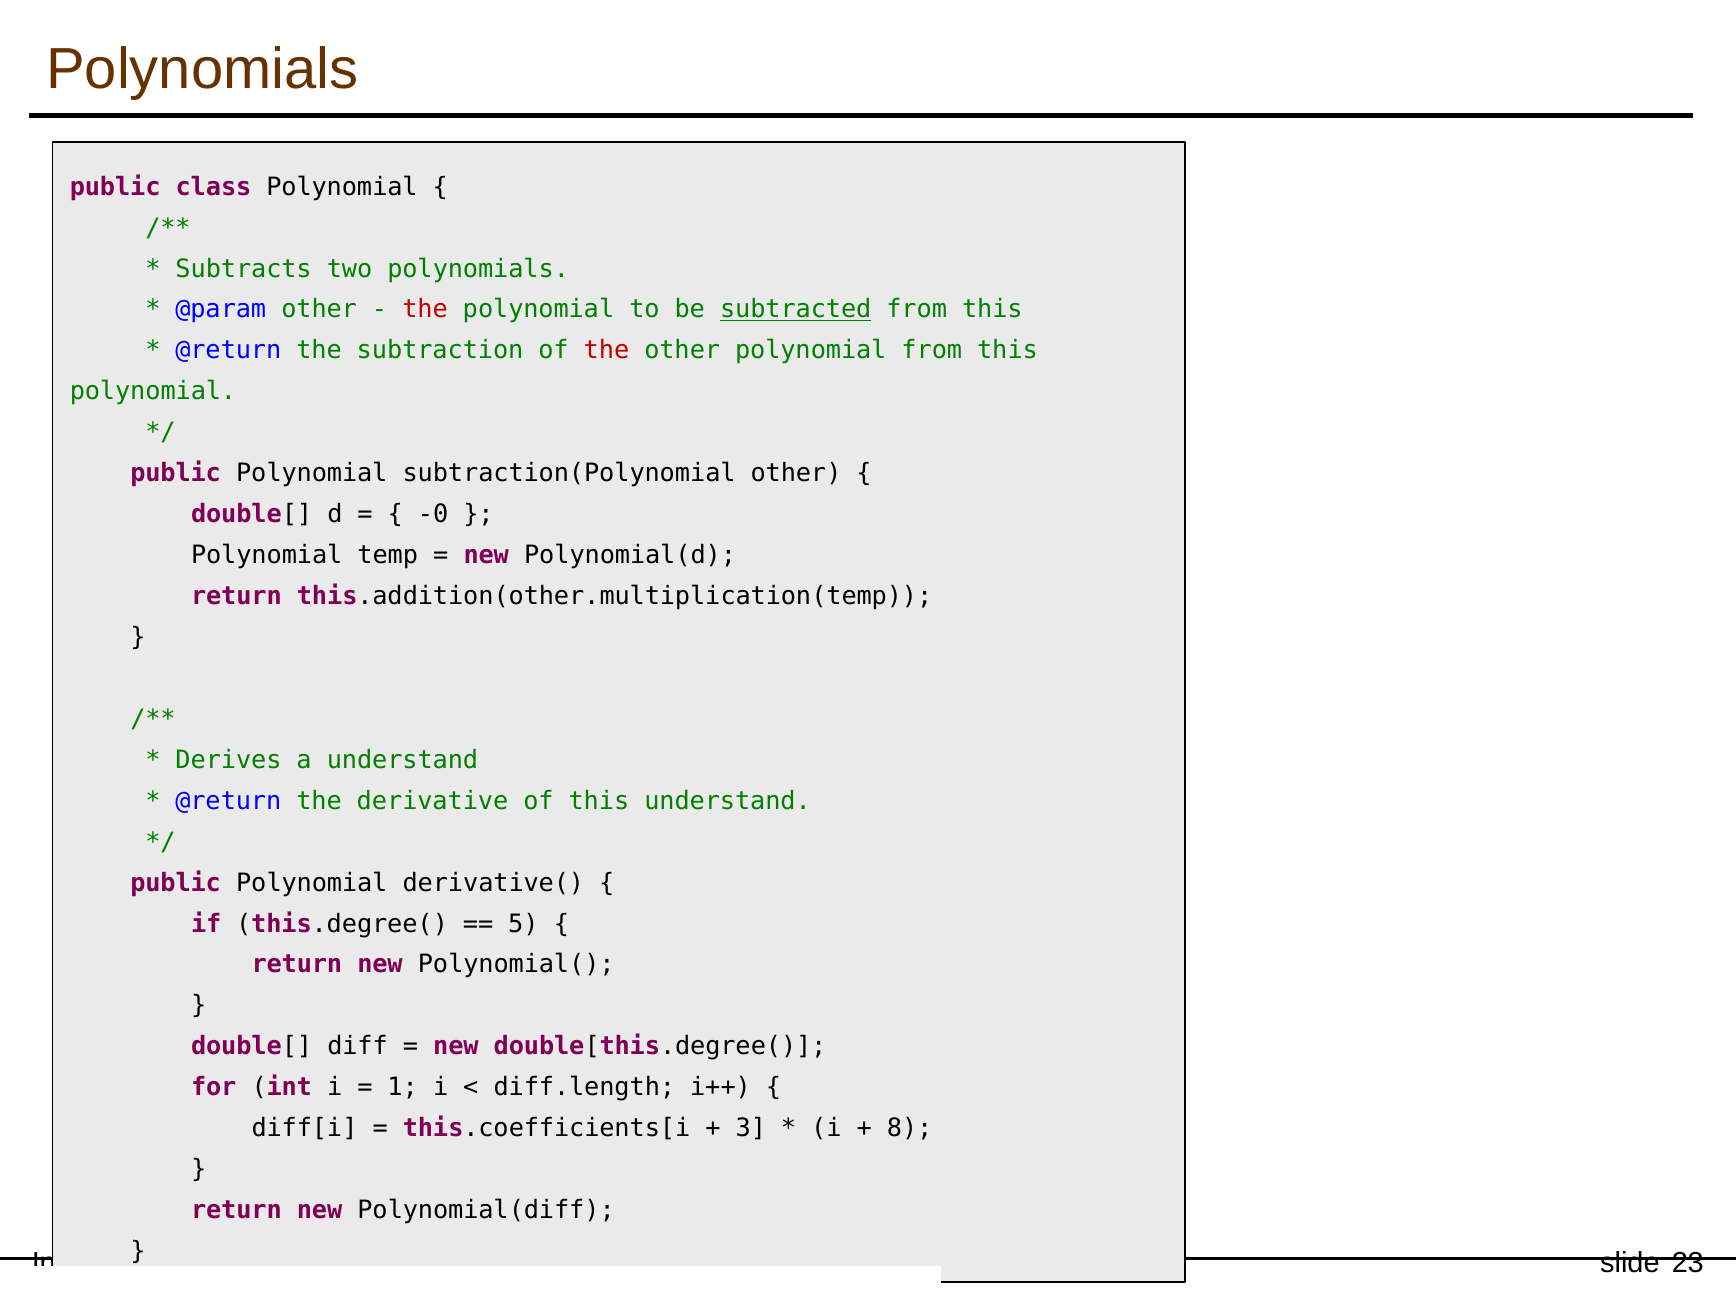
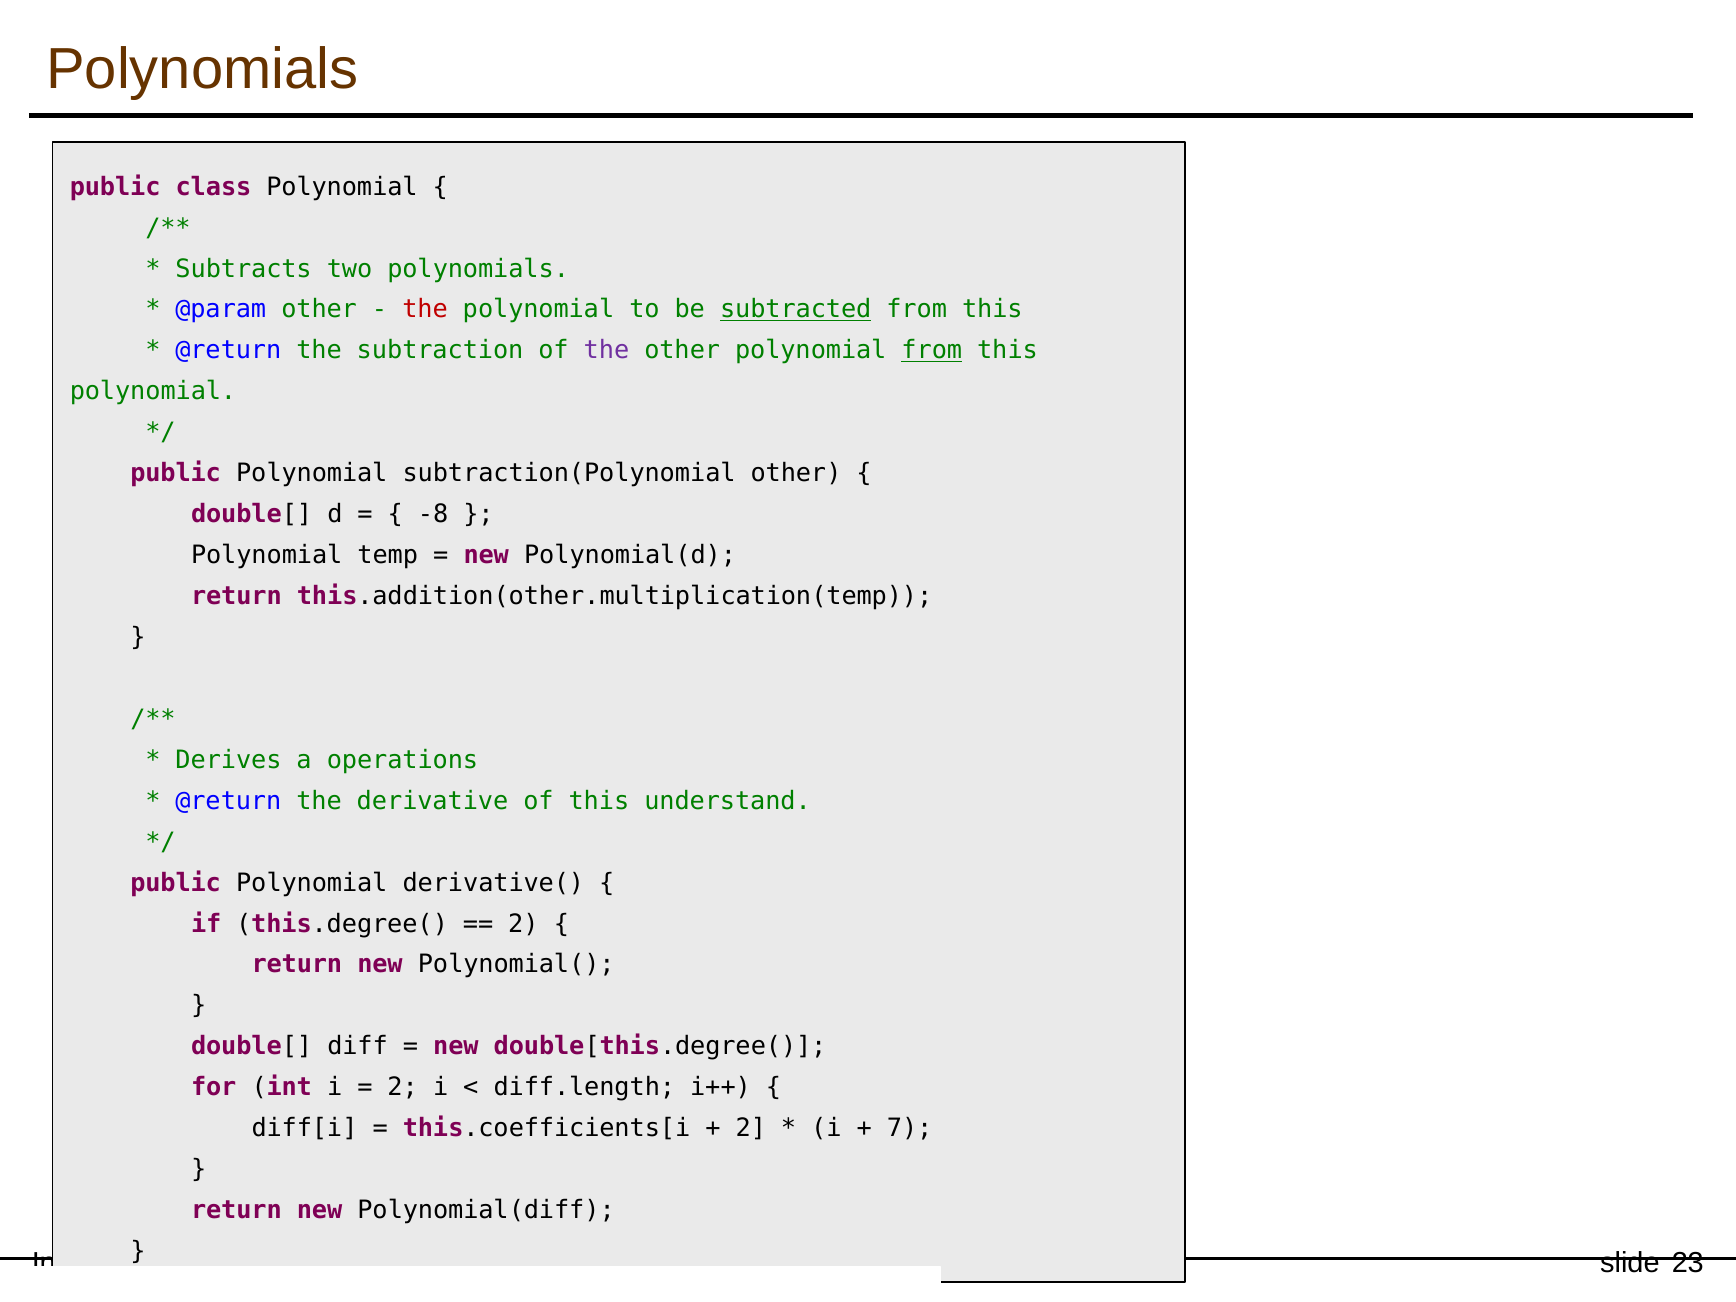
the colour: red -> purple (607, 351)
from underline: none -> present (932, 351)
-0: -0 -> -8 (433, 514)
a understand: understand -> operations (402, 760)
5: 5 -> 2 (523, 924)
1: 1 -> 2 (403, 1087)
3: 3 -> 2 (751, 1128)
8: 8 -> 7 (910, 1128)
